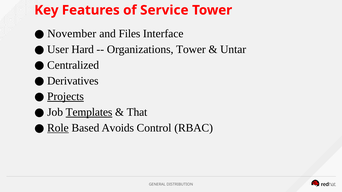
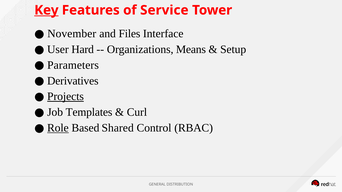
Key underline: none -> present (46, 10)
Organizations Tower: Tower -> Means (191, 50)
Untar: Untar -> Setup (233, 50)
Centralized: Centralized -> Parameters (73, 65)
Templates underline: present -> none (89, 112)
That: That -> Curl (137, 112)
Avoids: Avoids -> Shared (118, 128)
